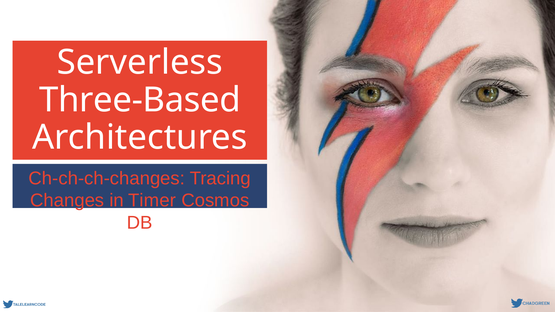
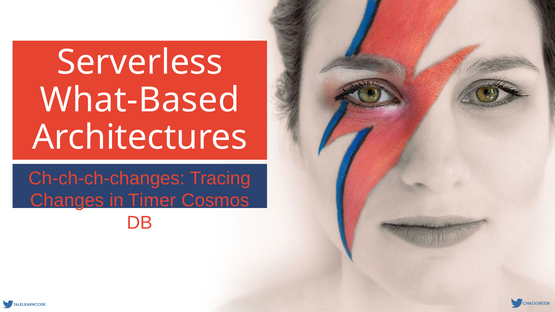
Three-Based: Three-Based -> What-Based (140, 100)
